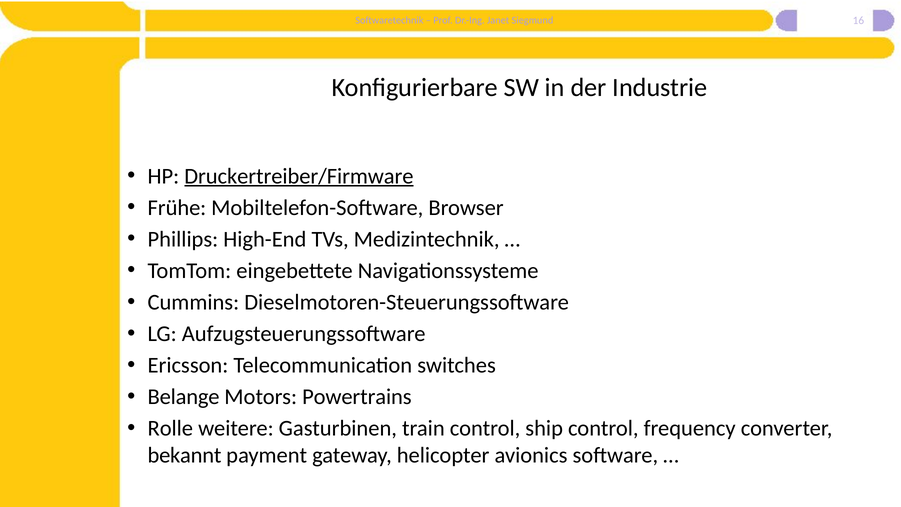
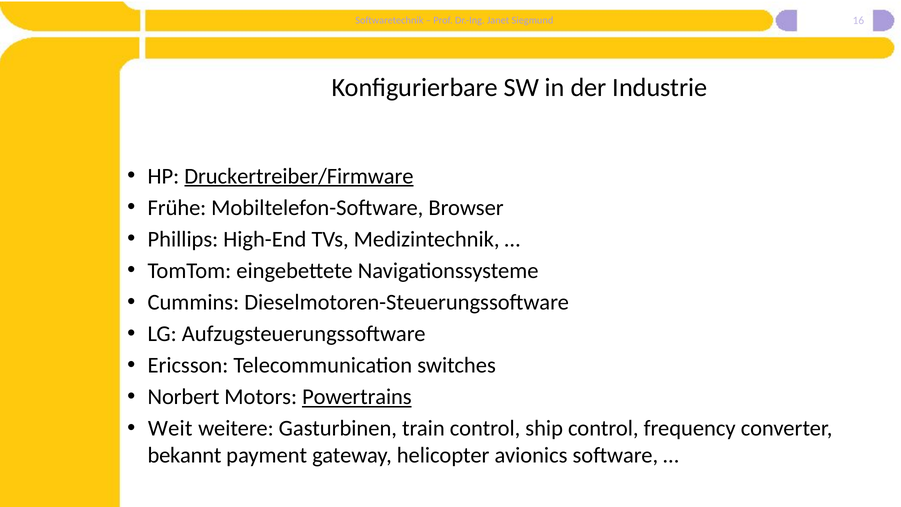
Belange: Belange -> Norbert (184, 397)
Powertrains underline: none -> present (357, 397)
Rolle: Rolle -> Weit (170, 428)
